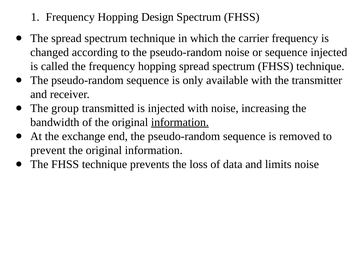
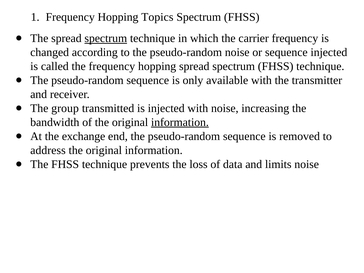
Design: Design -> Topics (157, 17)
spectrum underline: none -> present (106, 38)
prevent: prevent -> address (48, 150)
